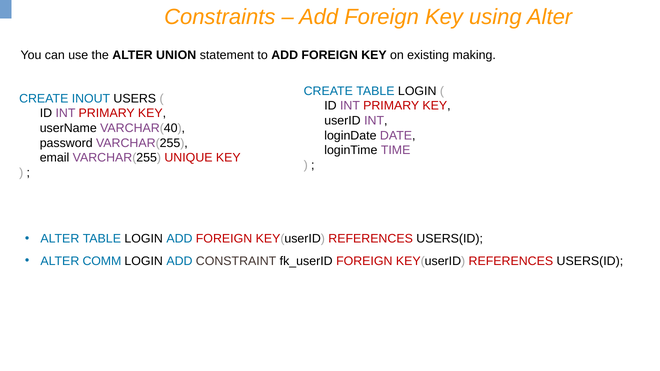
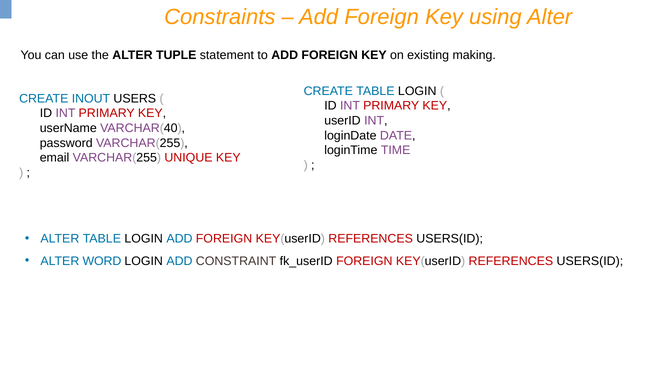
UNION: UNION -> TUPLE (176, 55)
COMM: COMM -> WORD (102, 261)
